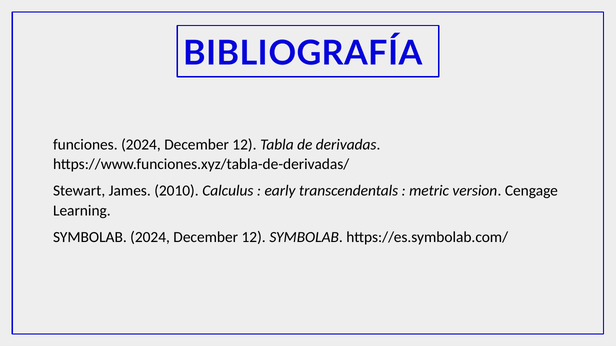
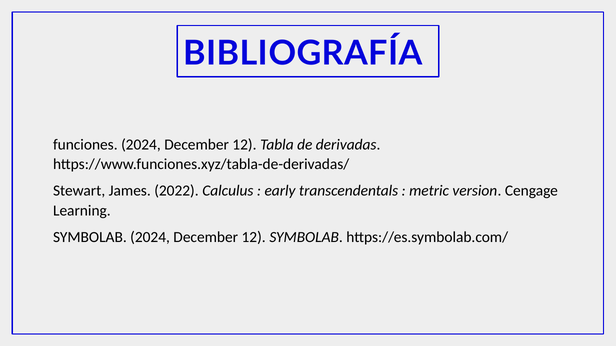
2010: 2010 -> 2022 (176, 191)
